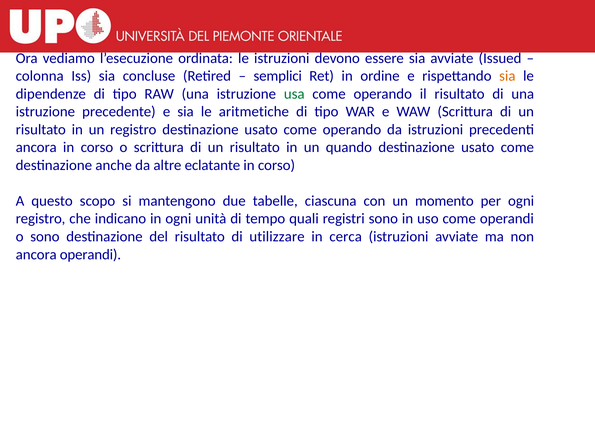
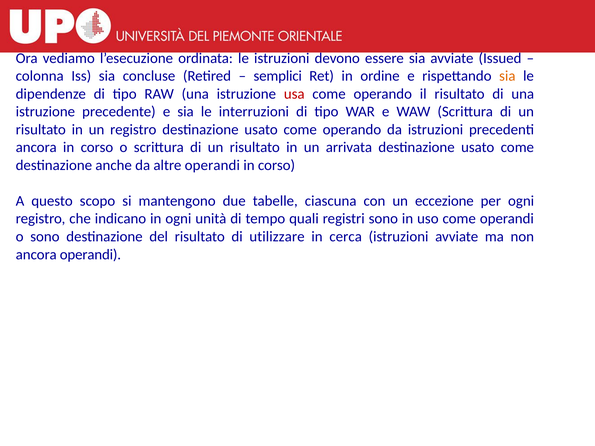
usa colour: green -> red (294, 94)
aritmetiche: aritmetiche -> interruzioni (254, 112)
quando: quando -> arrivata (349, 147)
altre eclatante: eclatante -> operandi (212, 165)
momento: momento -> eccezione (444, 201)
